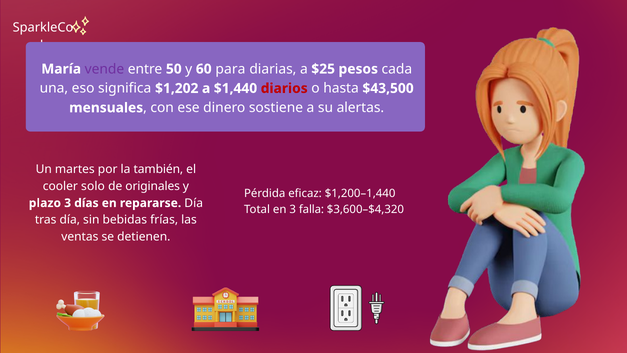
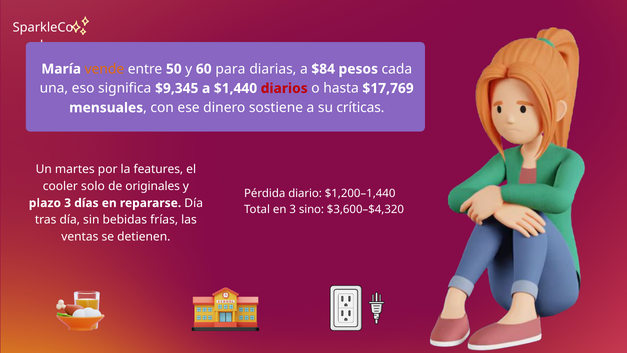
vende colour: purple -> orange (104, 69)
$25: $25 -> $84 (323, 69)
$1,202: $1,202 -> $9,345 (177, 88)
$43,500: $43,500 -> $17,769 (388, 88)
alertas: alertas -> críticas (360, 108)
también: también -> features (158, 169)
eficaz: eficaz -> diario (305, 193)
falla: falla -> sino (311, 209)
